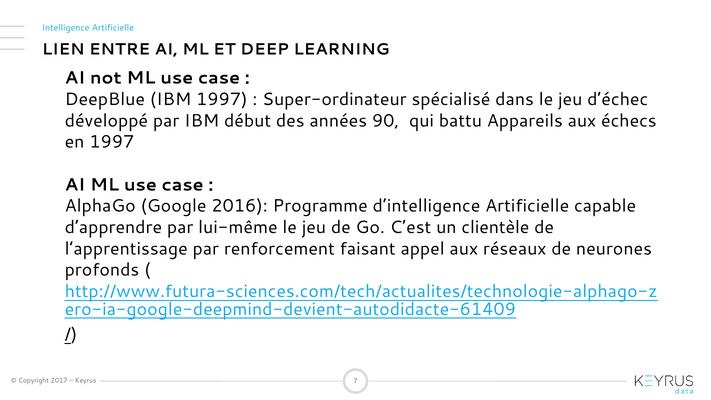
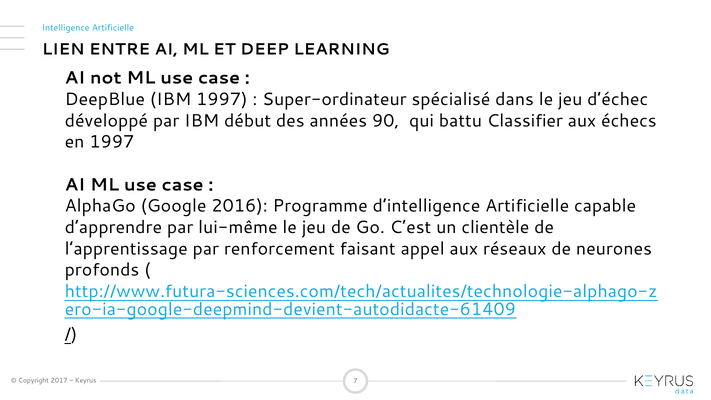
Appareils: Appareils -> Classifier (525, 121)
